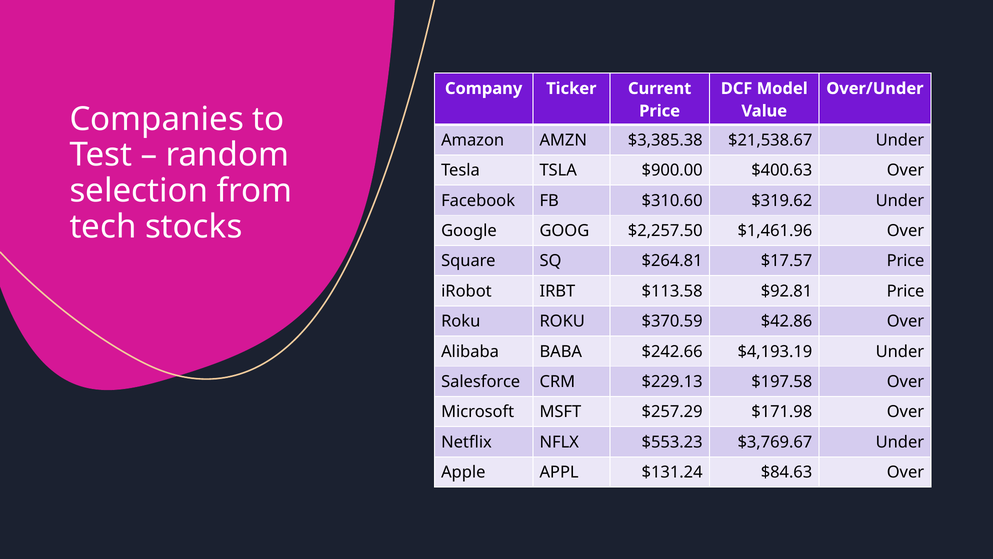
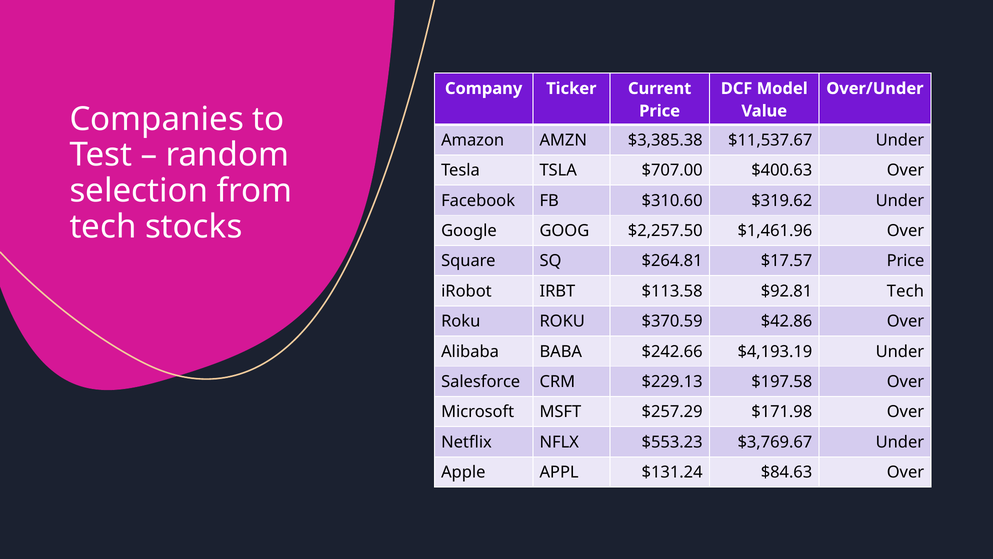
$21,538.67: $21,538.67 -> $11,537.67 (770, 140)
$900.00: $900.00 -> $707.00 (672, 170)
$92.81 Price: Price -> Tech (905, 291)
